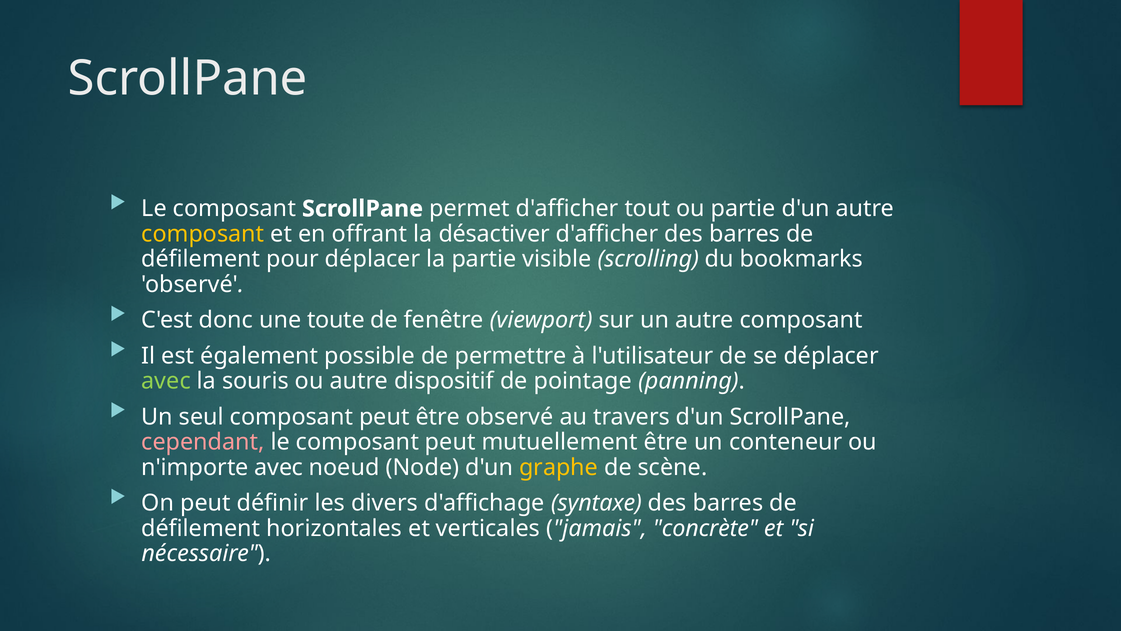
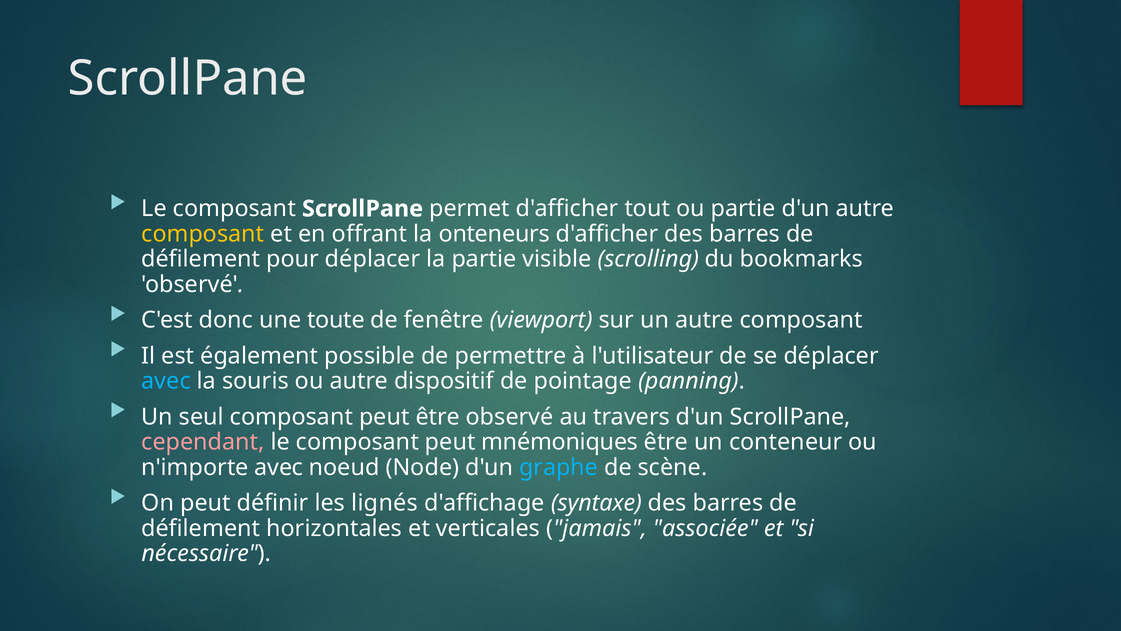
désactiver: désactiver -> onteneurs (494, 234)
avec colour: light green -> light blue (166, 381)
mutuellement: mutuellement -> mnémoniques (560, 442)
graphe colour: yellow -> light blue (559, 467)
divers: divers -> lignés (385, 503)
concrète: concrète -> associée (705, 528)
